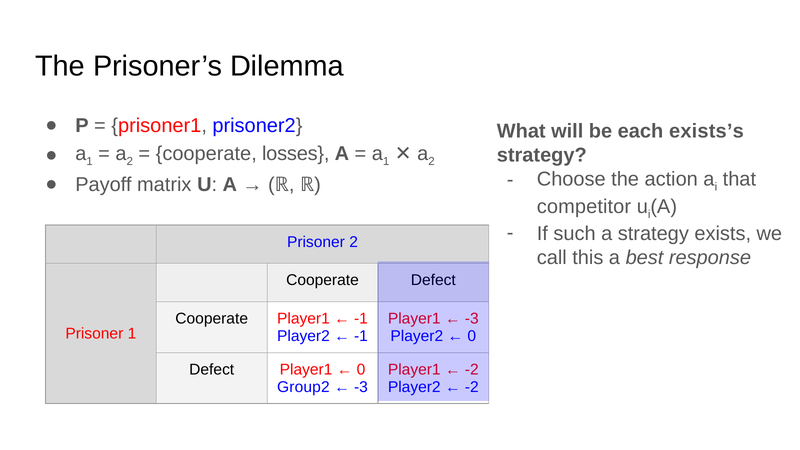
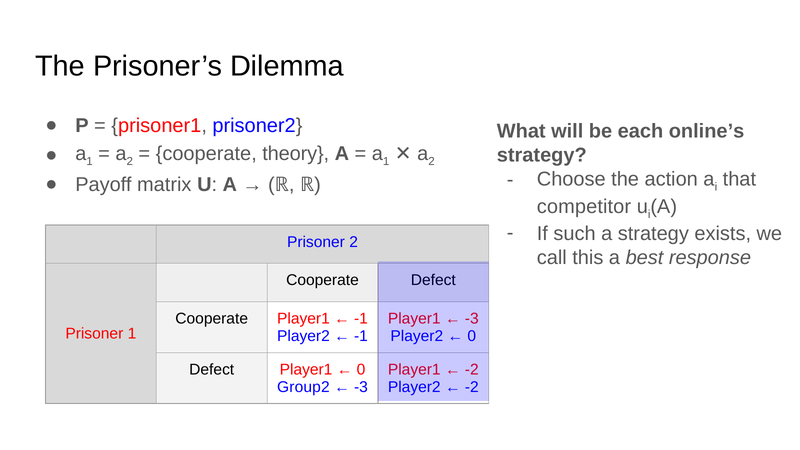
exists’s: exists’s -> online’s (707, 131)
losses: losses -> theory (296, 154)
